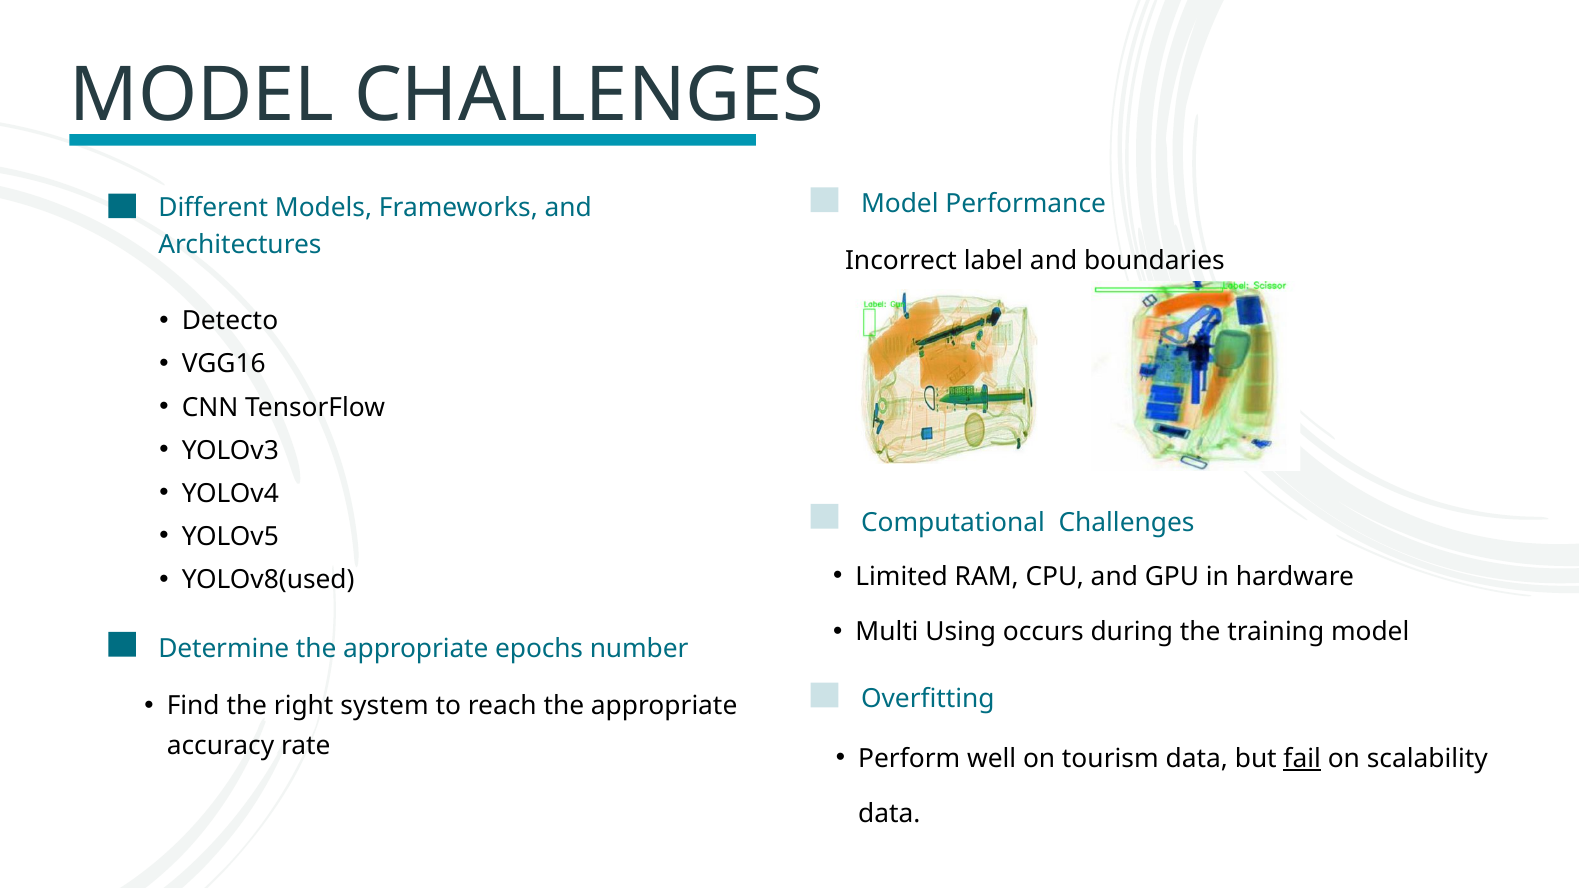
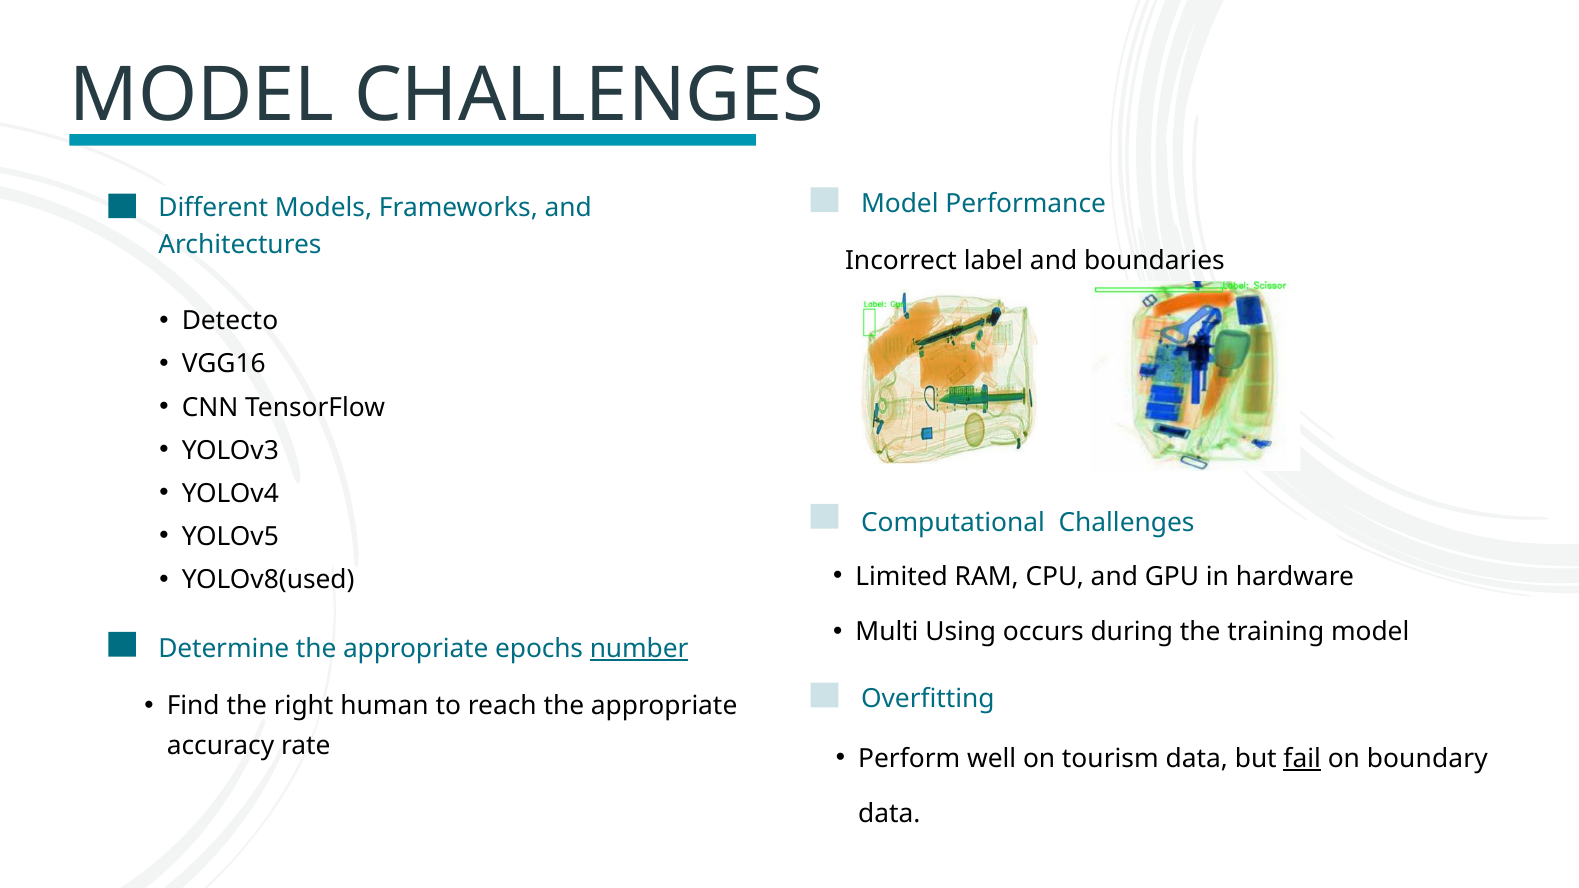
number underline: none -> present (639, 649)
system: system -> human (385, 706)
scalability: scalability -> boundary (1427, 759)
